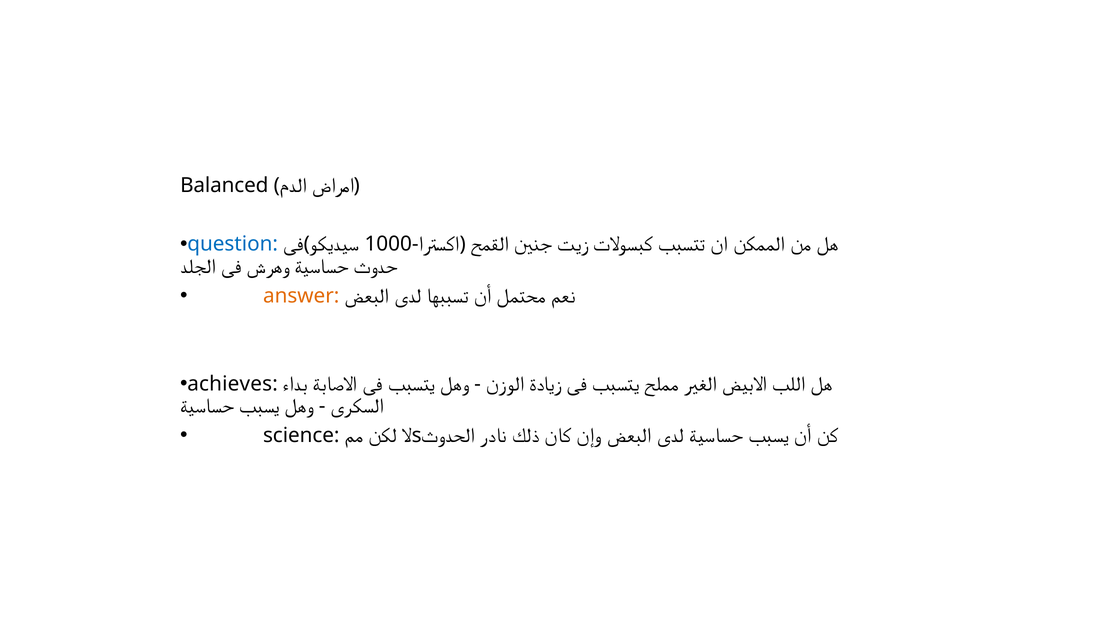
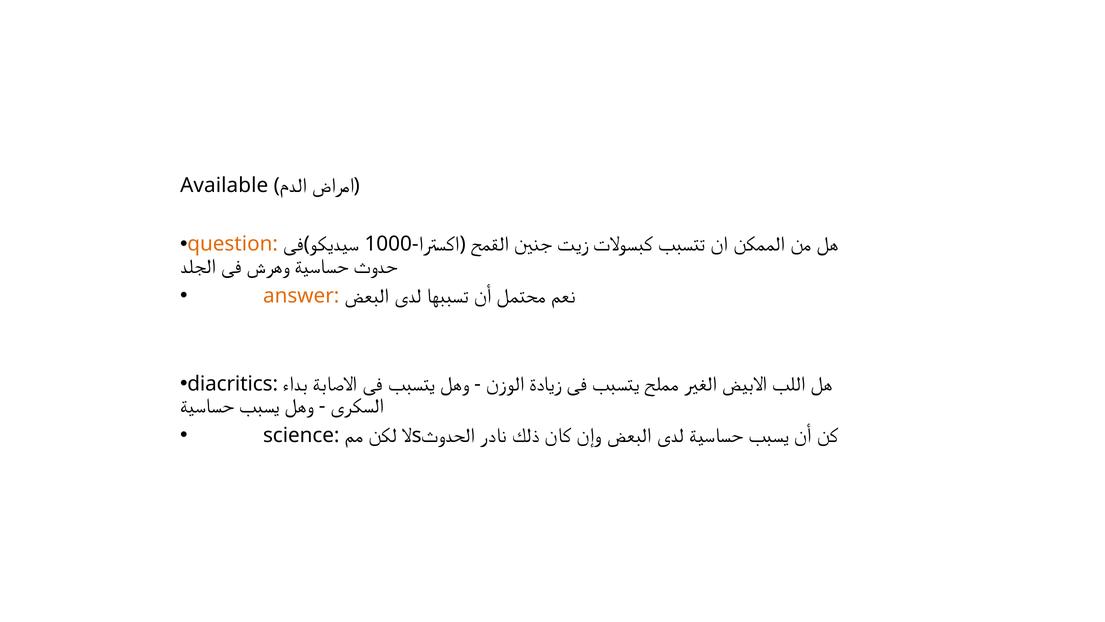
Balanced: Balanced -> Available (224, 185)
question colour: blue -> orange (233, 244)
achieves: achieves -> diacritics (233, 383)
